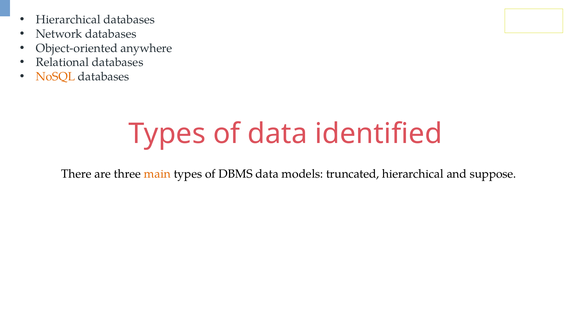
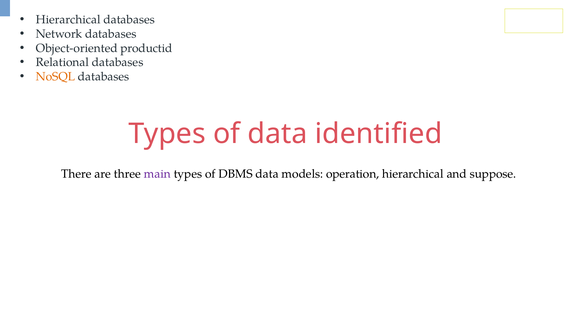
anywhere: anywhere -> productid (146, 48)
main colour: orange -> purple (157, 174)
truncated: truncated -> operation (353, 174)
